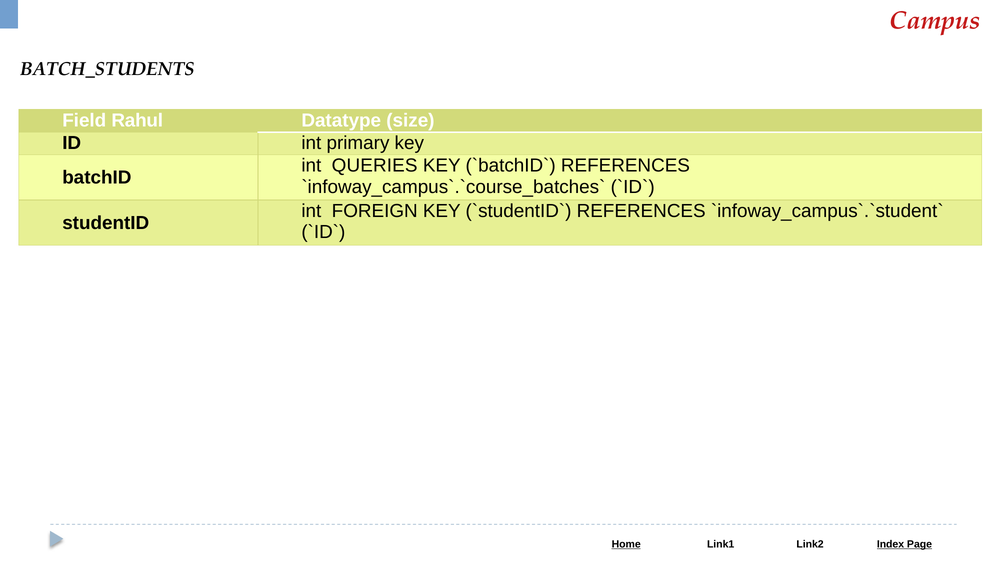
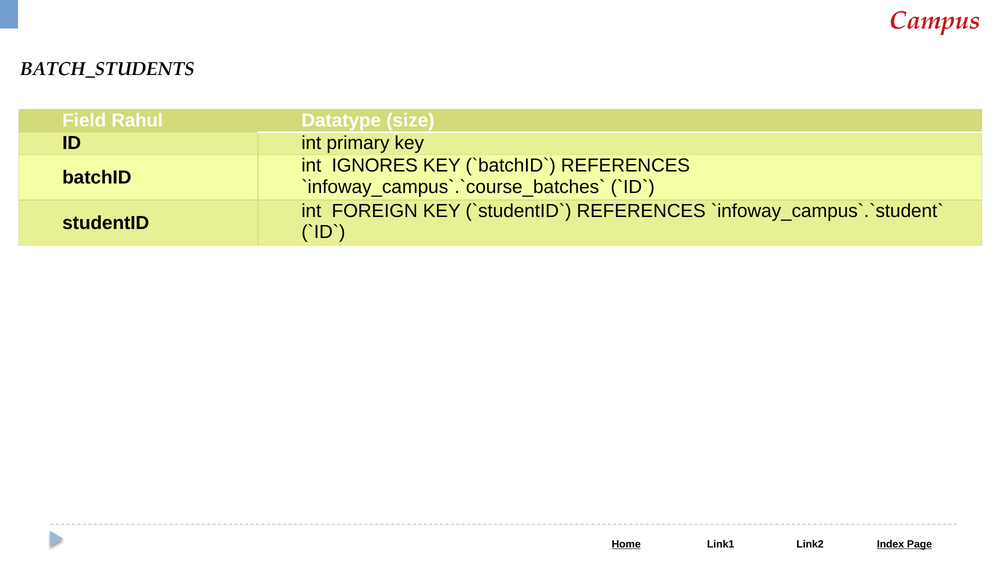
QUERIES: QUERIES -> IGNORES (375, 166)
